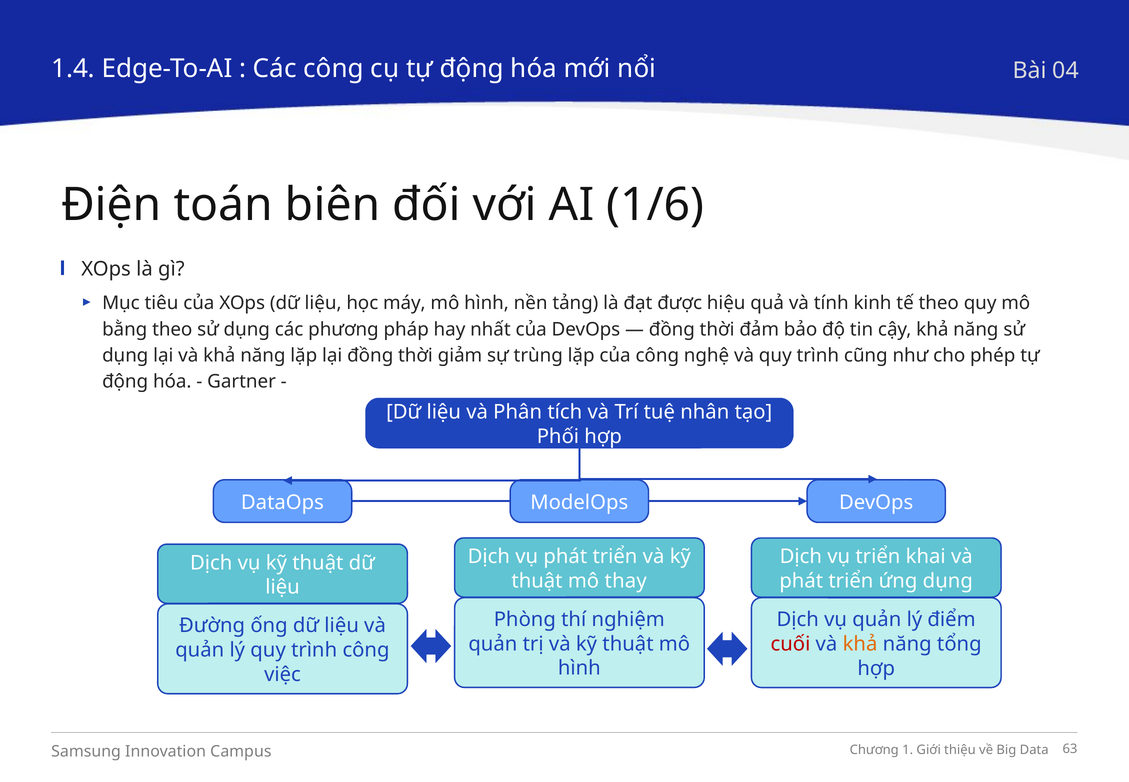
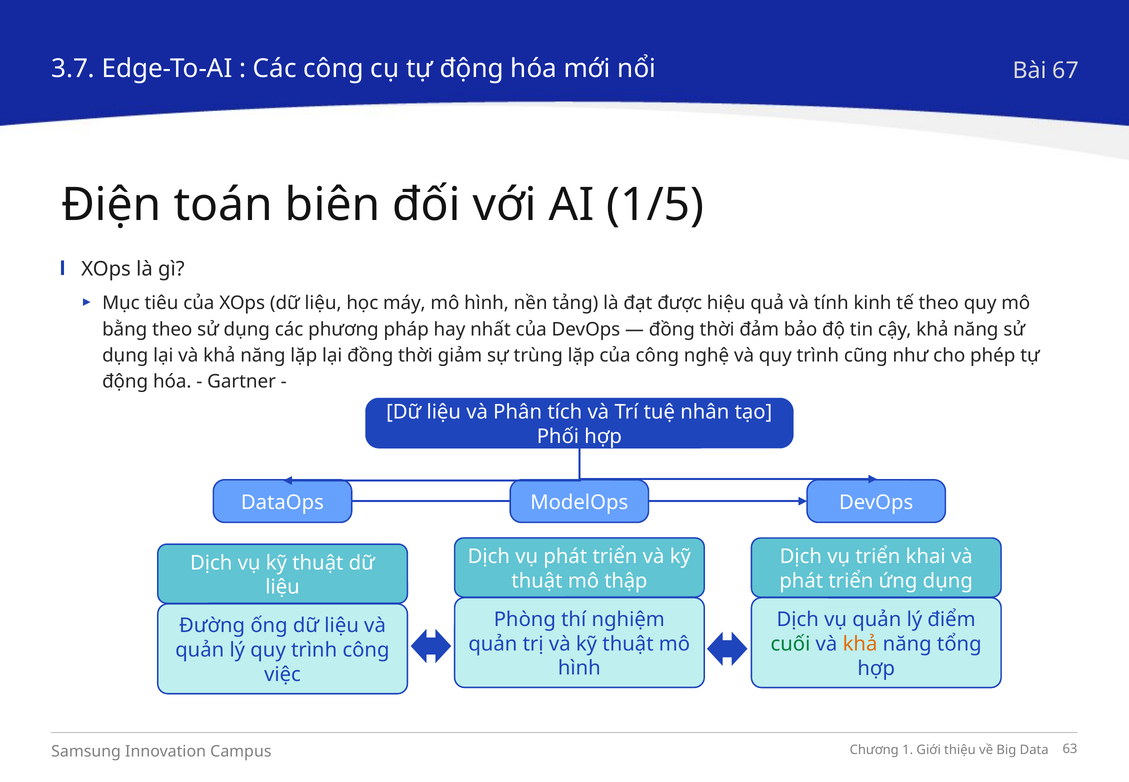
1.4: 1.4 -> 3.7 (73, 68)
04: 04 -> 67 (1066, 70)
1/6: 1/6 -> 1/5 (655, 205)
thay: thay -> thập (626, 581)
cuối colour: red -> green (790, 644)
